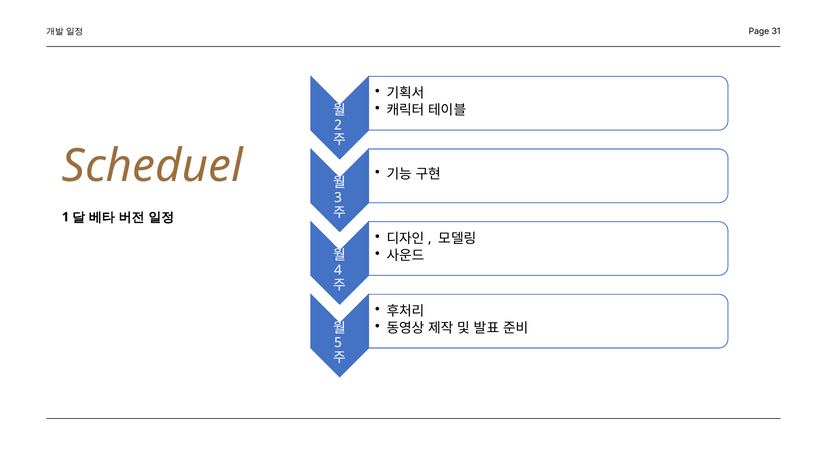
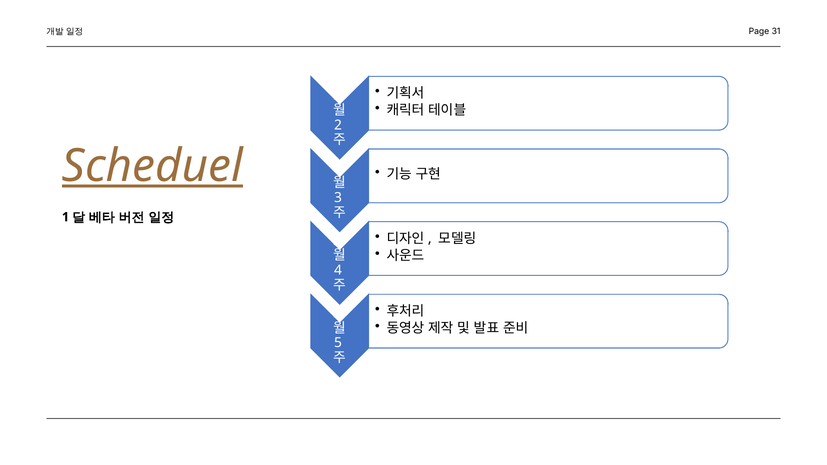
Scheduel underline: none -> present (153, 166)
